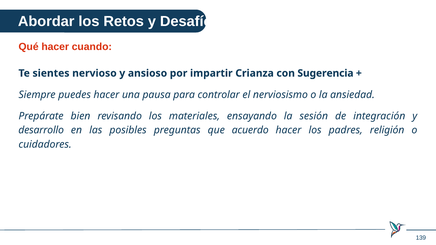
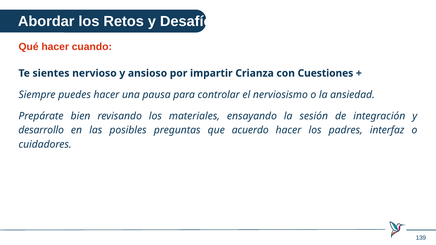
Sugerencia: Sugerencia -> Cuestiones (325, 73)
religión: religión -> interfaz (387, 130)
